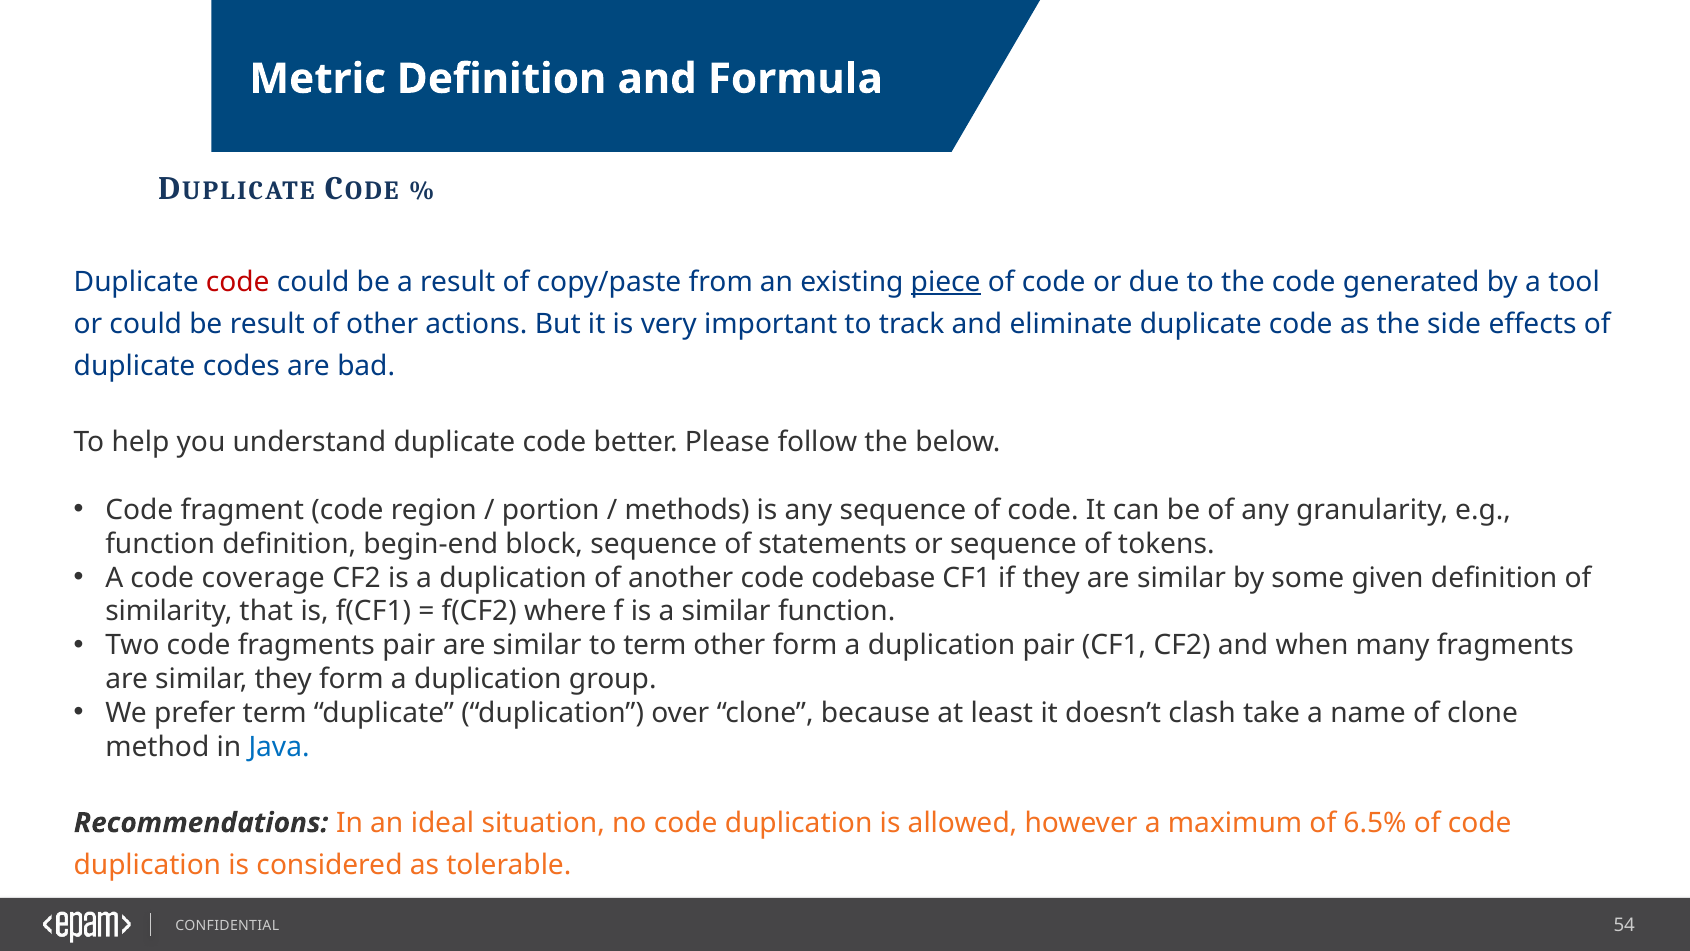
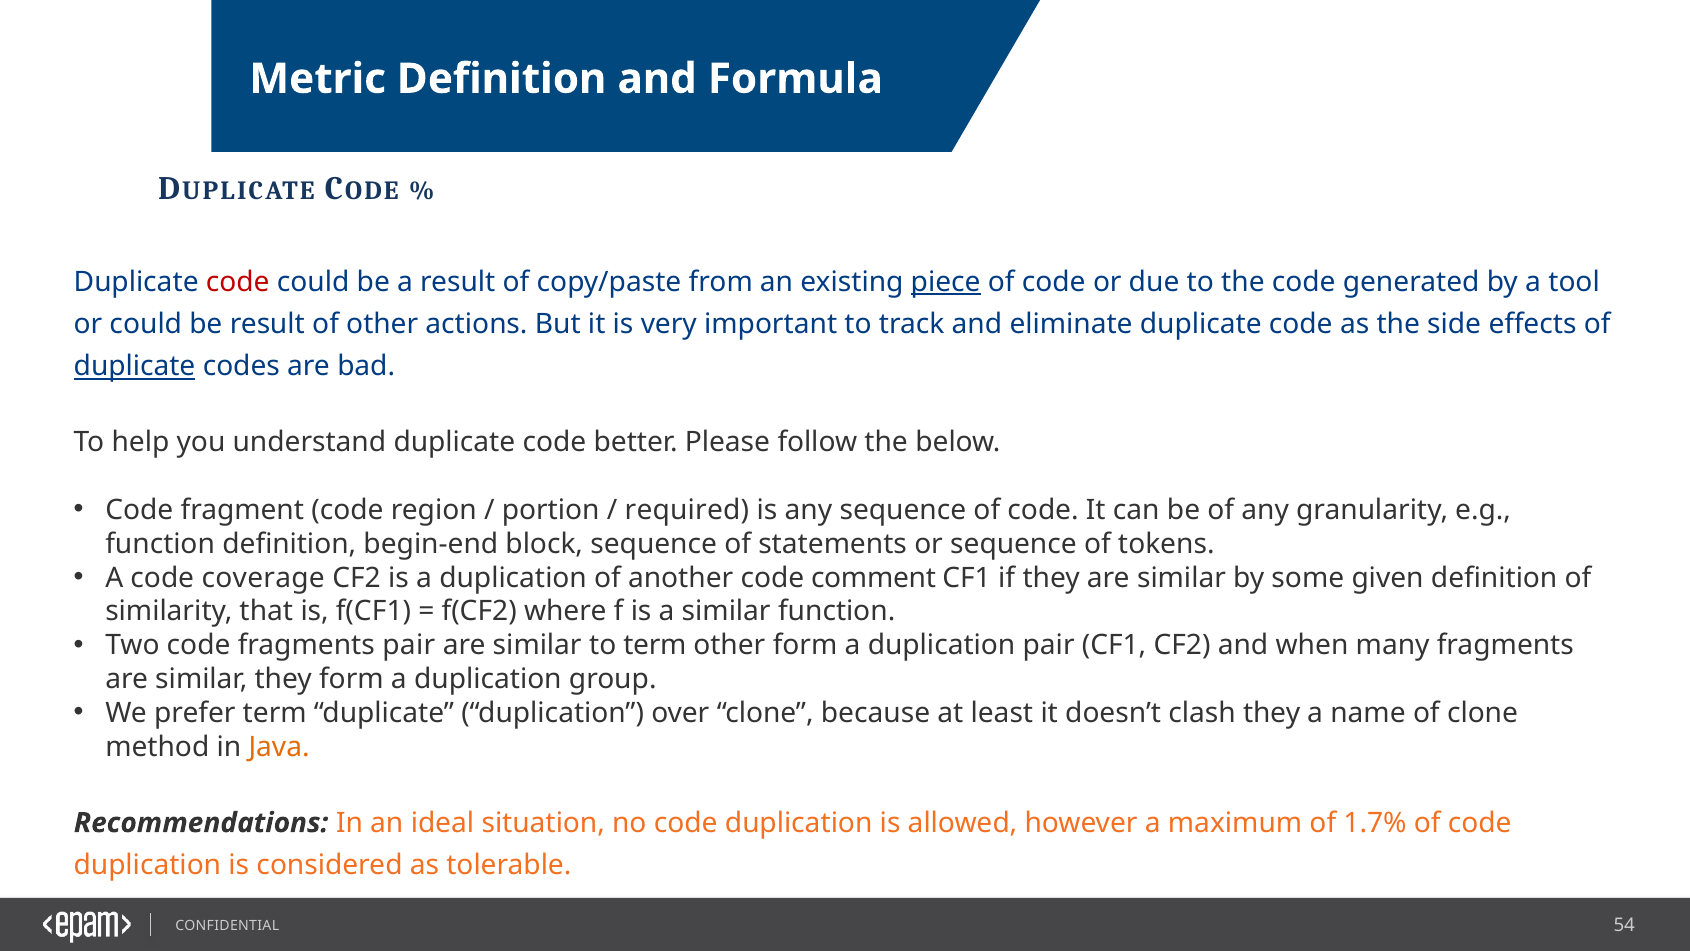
duplicate underline: none -> present (135, 366)
methods: methods -> required (687, 510)
codebase: codebase -> comment (873, 578)
clash take: take -> they (1272, 713)
Java colour: blue -> orange (279, 747)
6.5%: 6.5% -> 1.7% (1375, 823)
